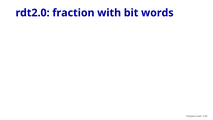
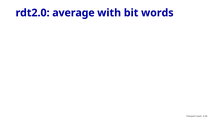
fraction: fraction -> average (73, 13)
